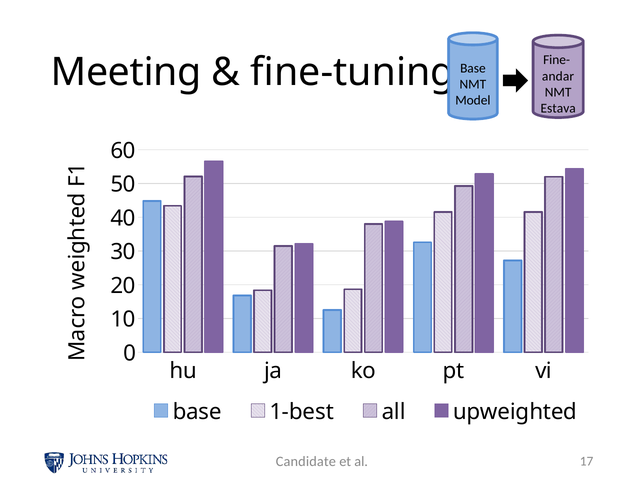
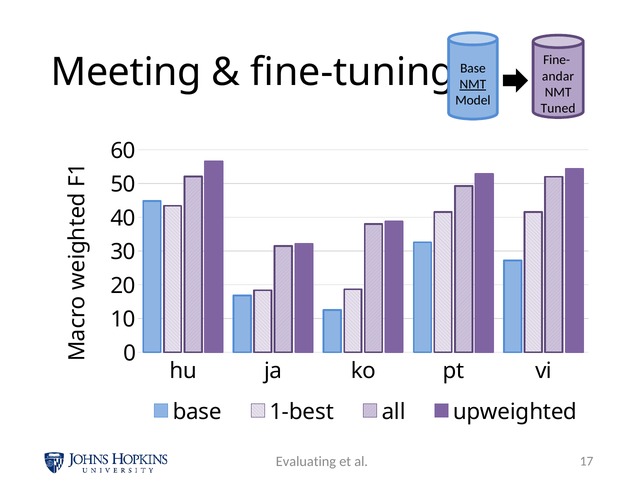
NMT underline: none -> present (473, 84)
Estava: Estava -> Tuned (558, 108)
Candidate: Candidate -> Evaluating (306, 462)
